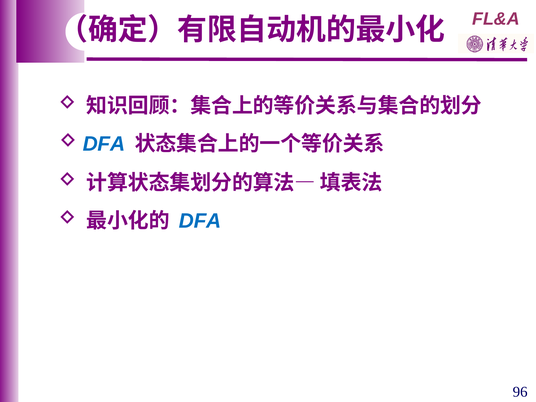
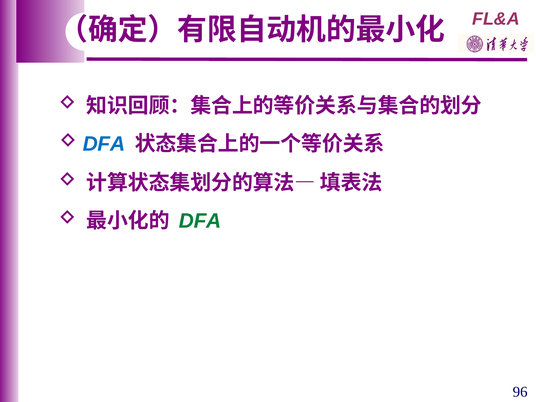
DFA colour: blue -> green (200, 221)
